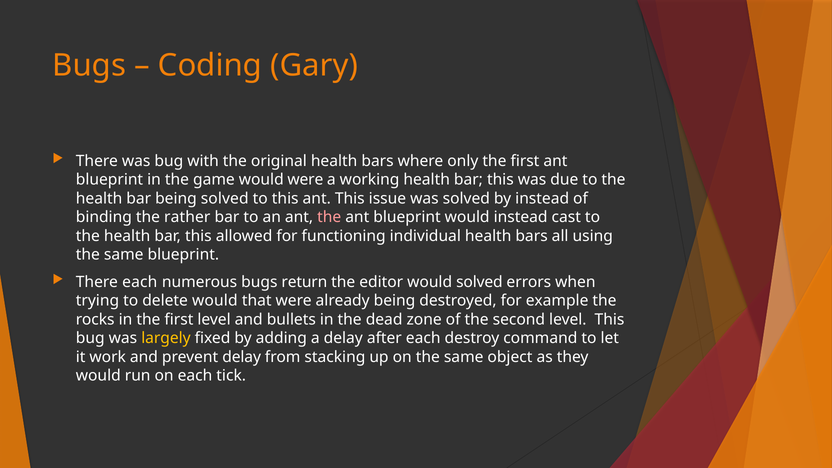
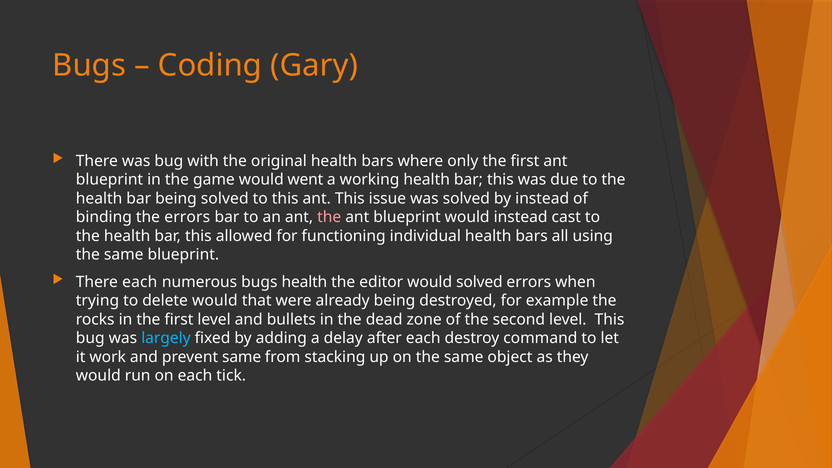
would were: were -> went (305, 180)
the rather: rather -> errors (187, 217)
bugs return: return -> health (304, 282)
largely colour: yellow -> light blue (166, 338)
prevent delay: delay -> same (242, 357)
